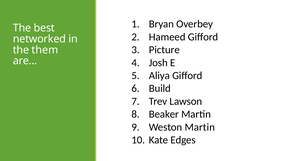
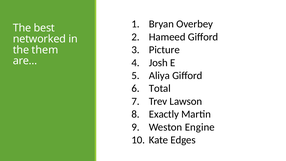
Build: Build -> Total (160, 88)
Beaker: Beaker -> Exactly (164, 114)
Weston Martin: Martin -> Engine (200, 127)
